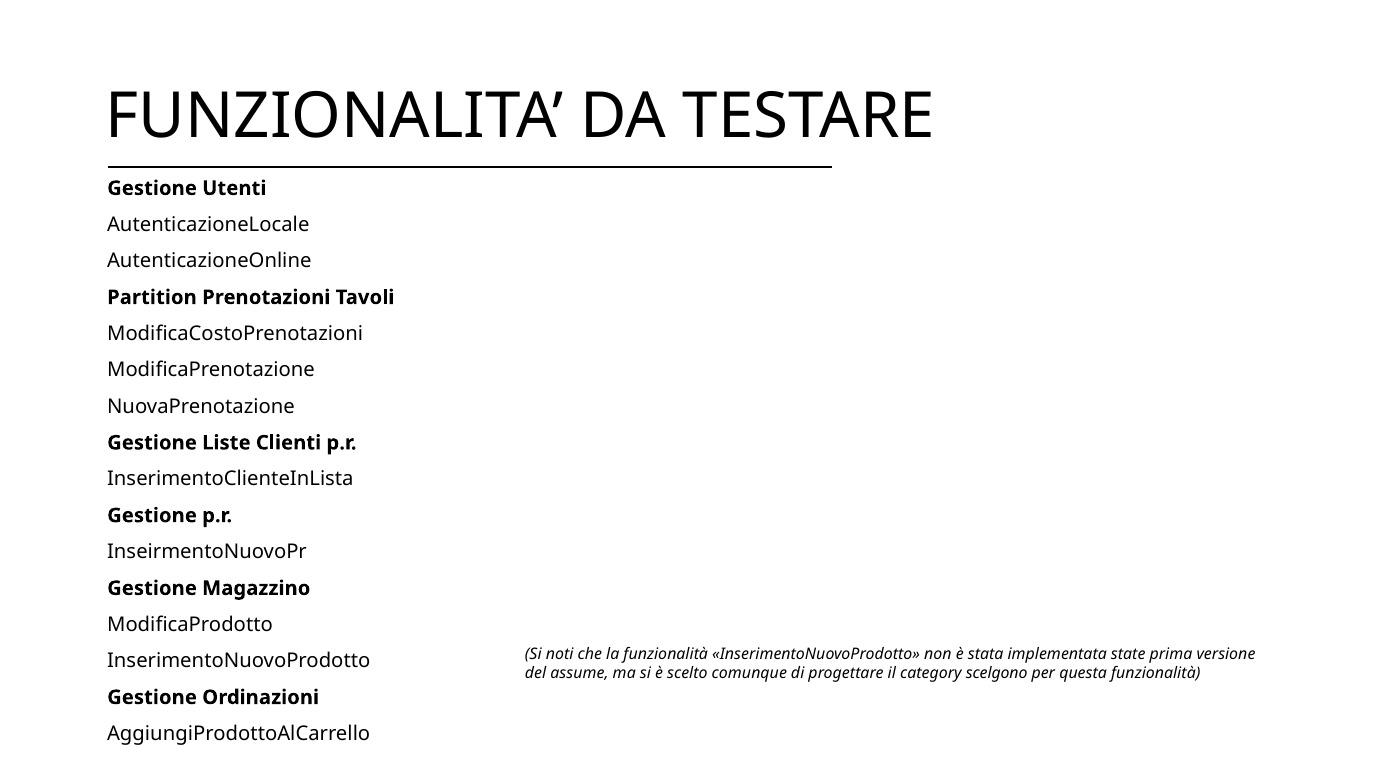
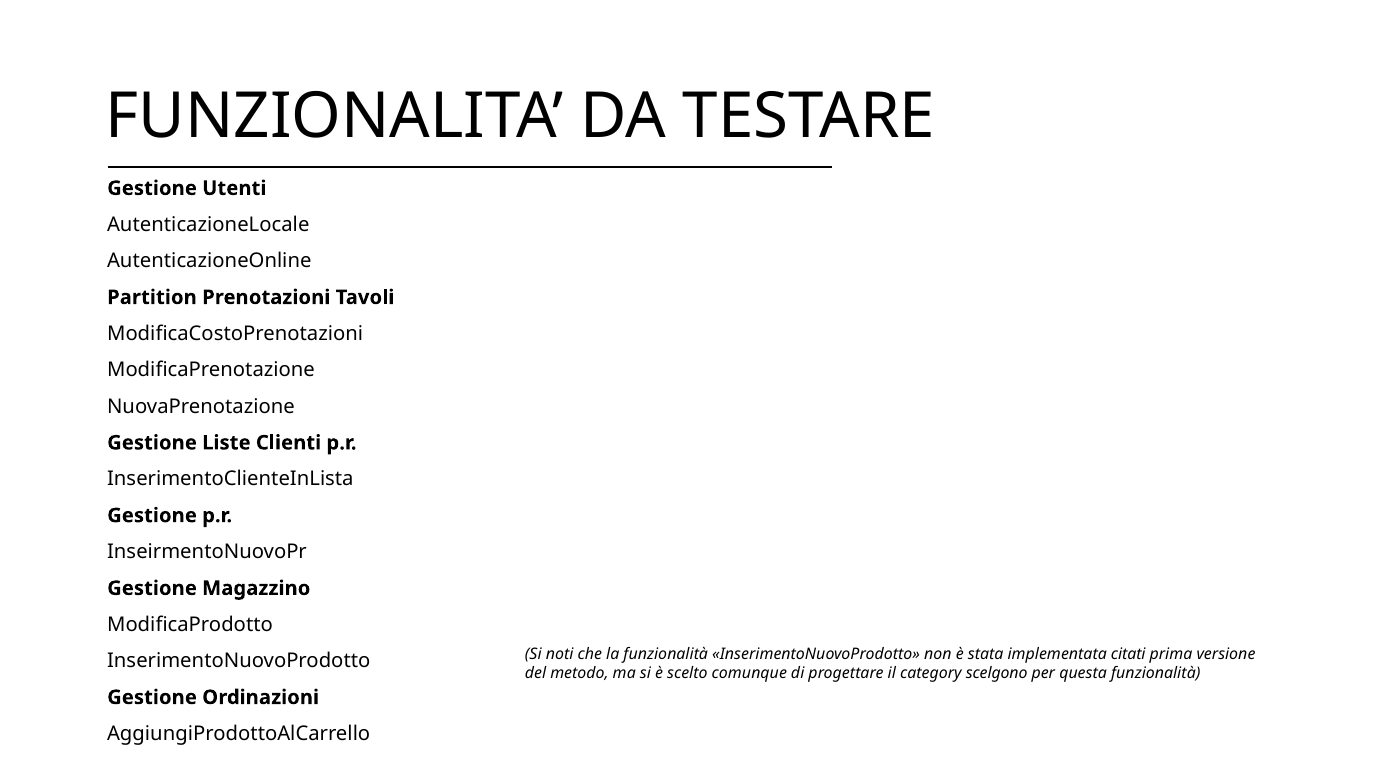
state: state -> citati (1128, 655)
assume: assume -> metodo (579, 674)
